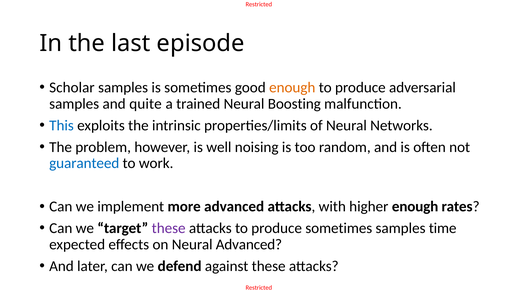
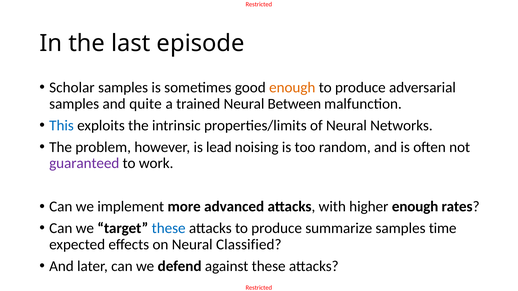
Boosting: Boosting -> Between (294, 104)
well: well -> lead (219, 147)
guaranteed colour: blue -> purple (84, 164)
these colour: purple -> blue (169, 229)
produce sometimes: sometimes -> summarize (339, 229)
Neural Advanced: Advanced -> Classified (249, 245)
